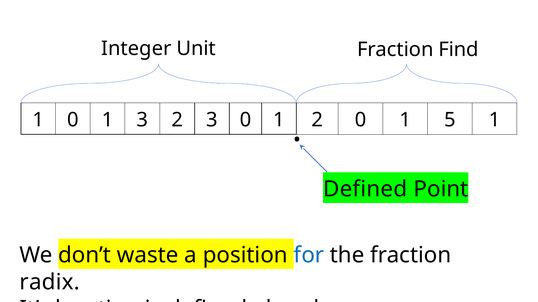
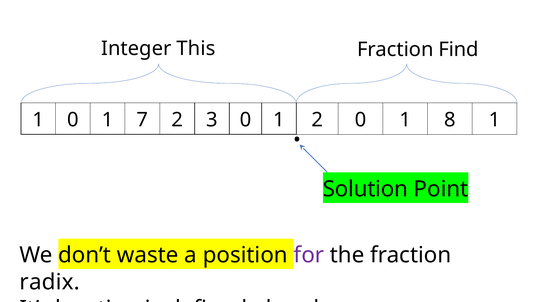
Unit: Unit -> This (196, 49)
1 3: 3 -> 7 (142, 120)
5: 5 -> 8 (450, 120)
Defined: Defined -> Solution (365, 189)
for colour: blue -> purple (309, 256)
